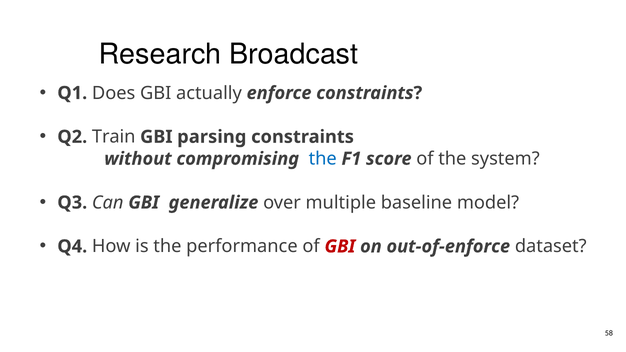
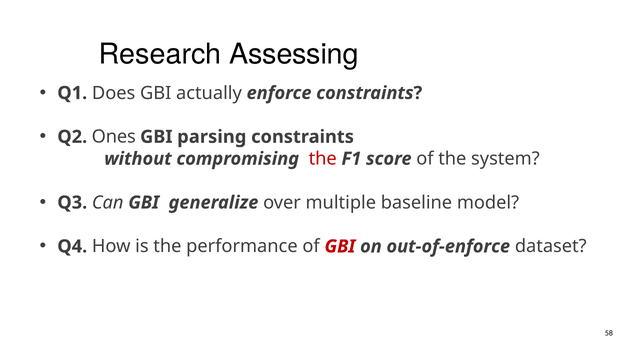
Broadcast: Broadcast -> Assessing (294, 54)
Train: Train -> Ones (114, 137)
the colour: blue -> red (323, 159)
